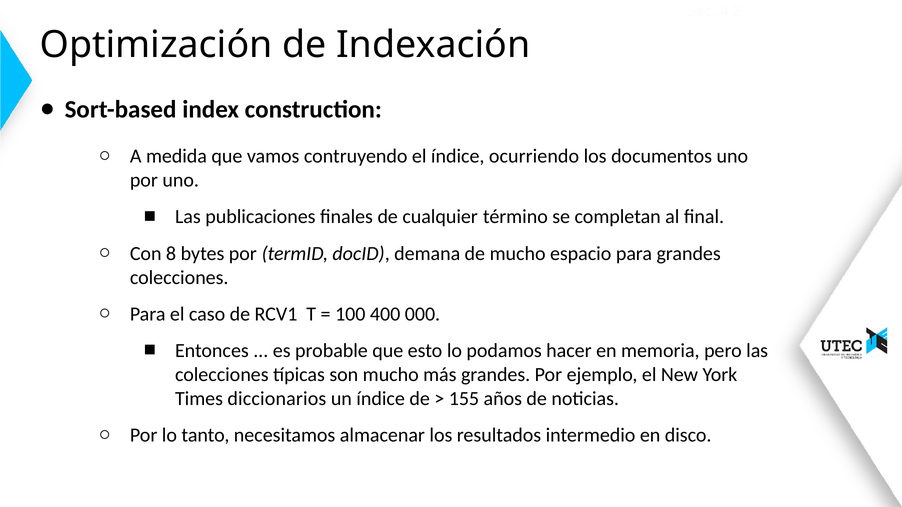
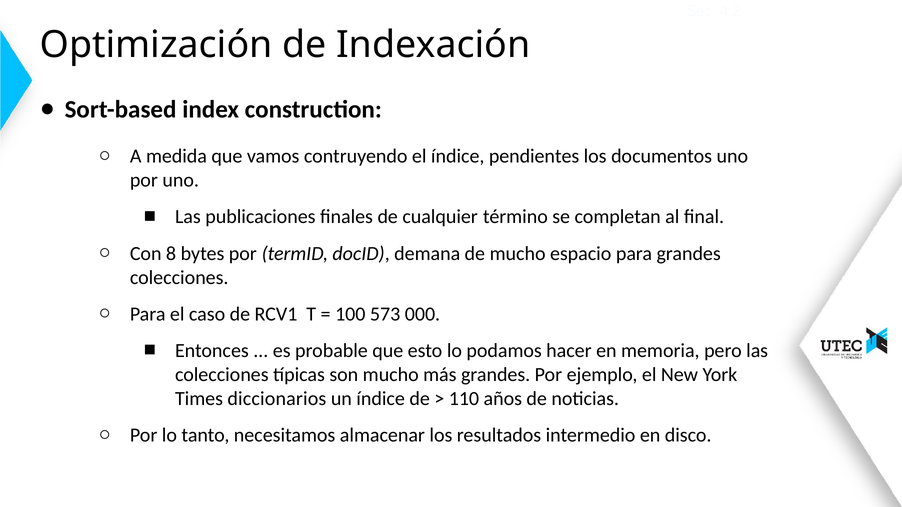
ocurriendo: ocurriendo -> pendientes (534, 156)
400: 400 -> 573 (385, 314)
155: 155 -> 110 (464, 399)
